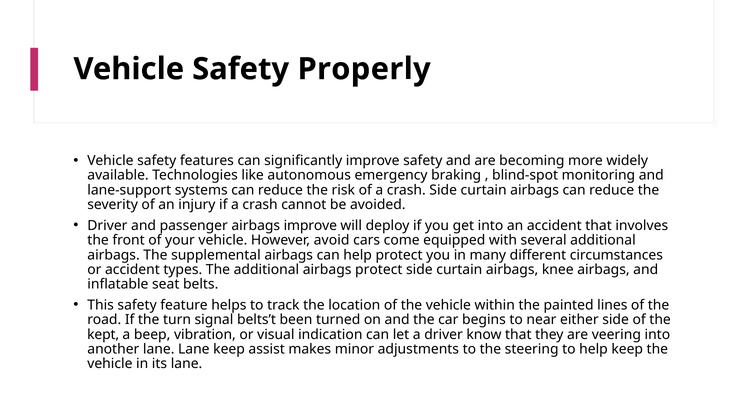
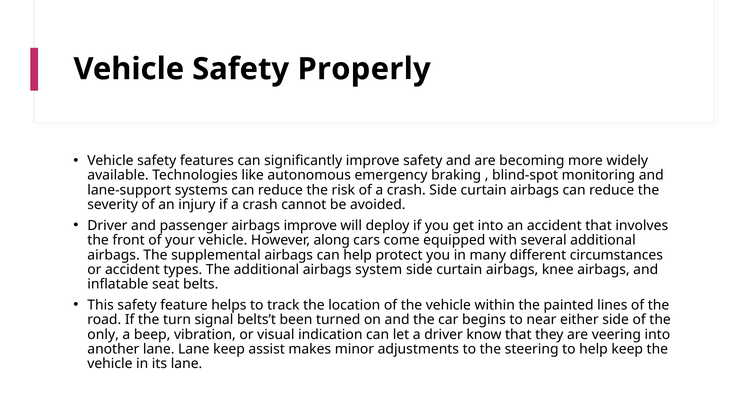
avoid: avoid -> along (332, 240)
airbags protect: protect -> system (379, 270)
kept: kept -> only (103, 335)
